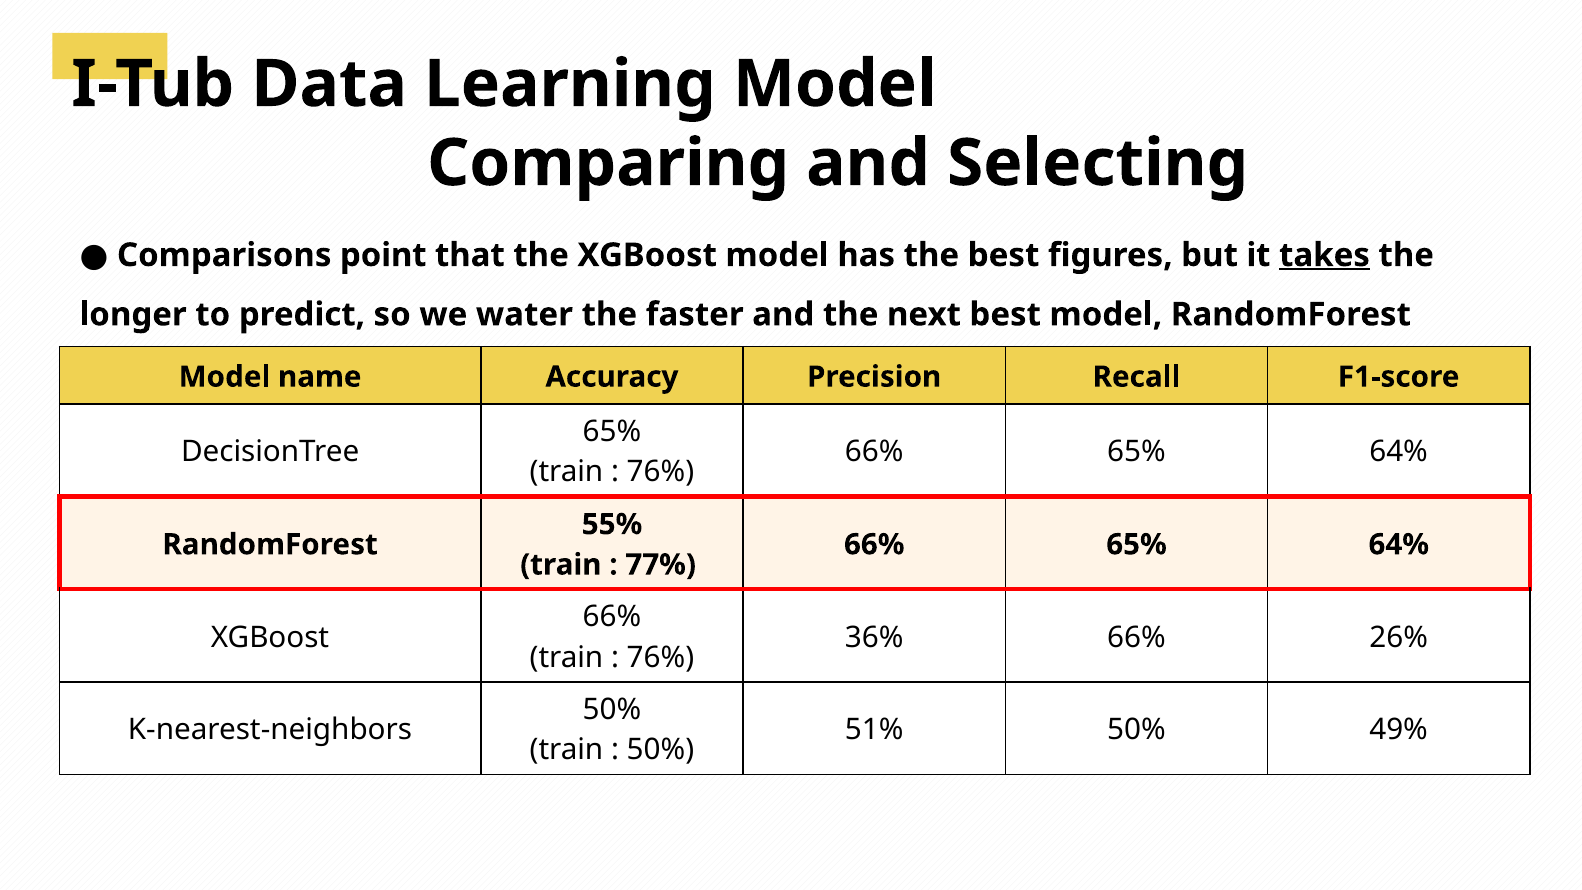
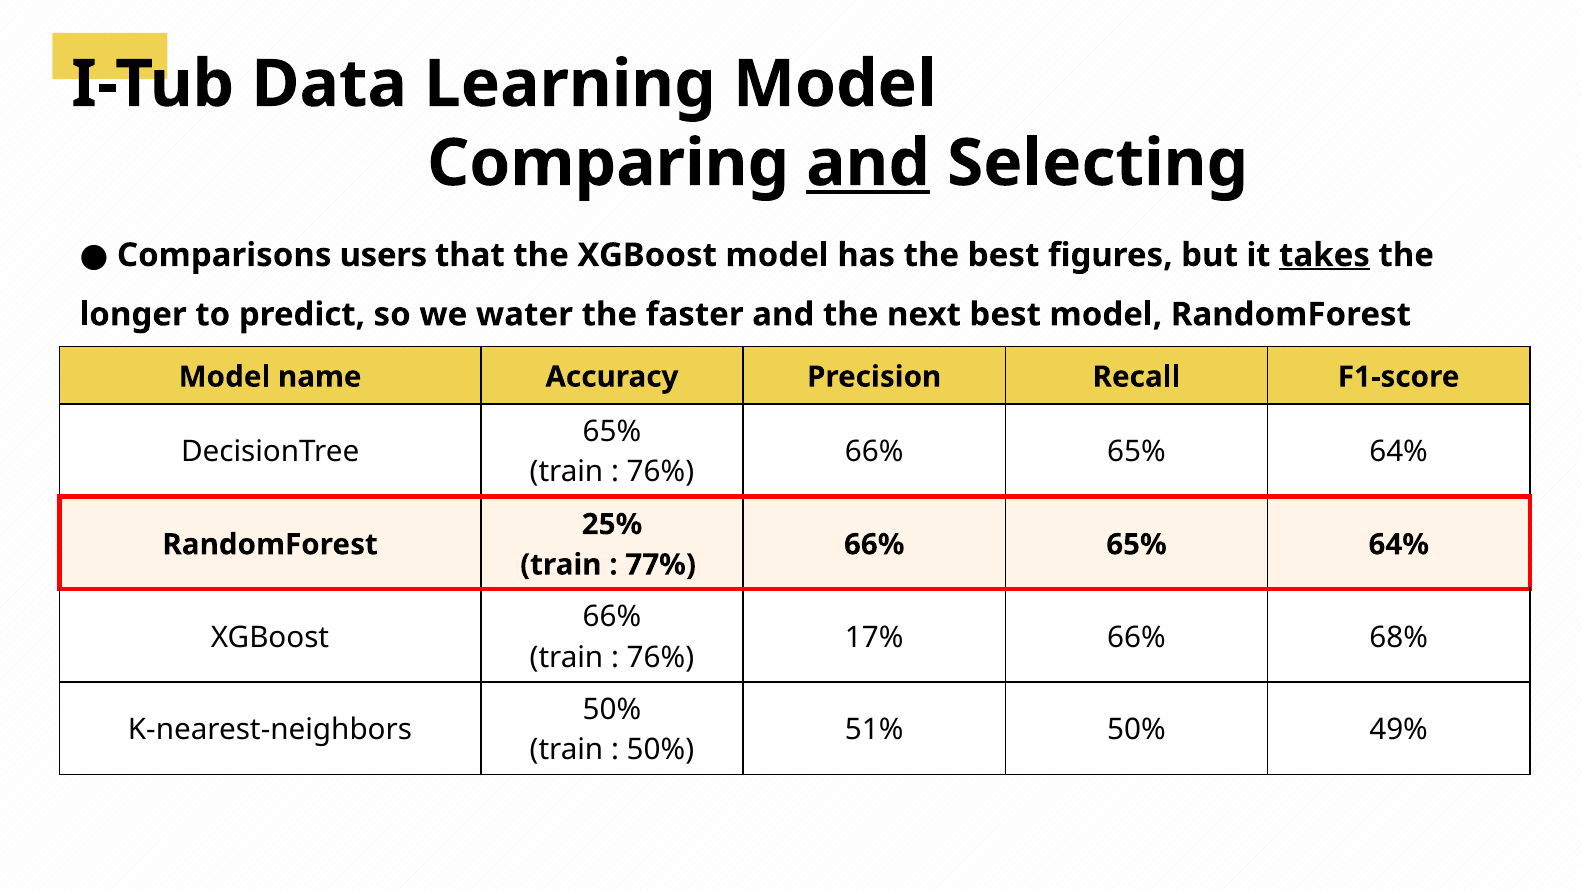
and underline: none -> present (868, 163)
point: point -> users (383, 255)
55%: 55% -> 25% (612, 524)
36%: 36% -> 17% (874, 637)
26%: 26% -> 68% (1399, 637)
